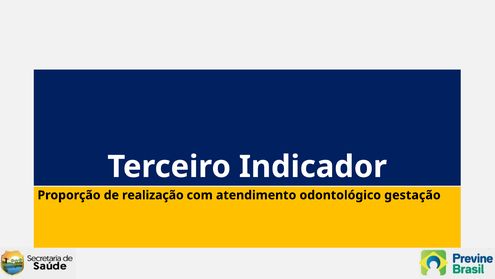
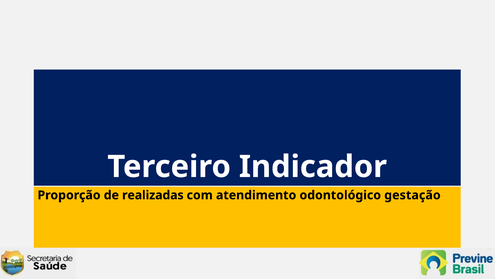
realização: realização -> realizadas (153, 195)
